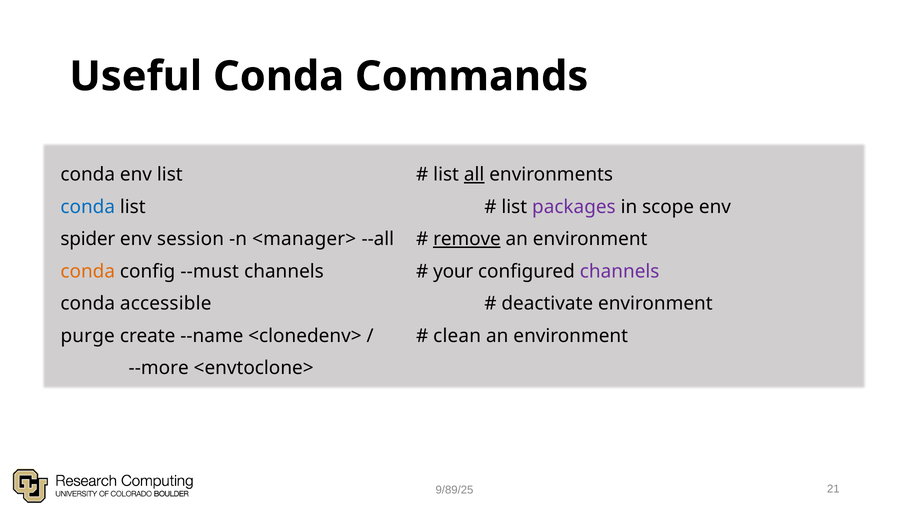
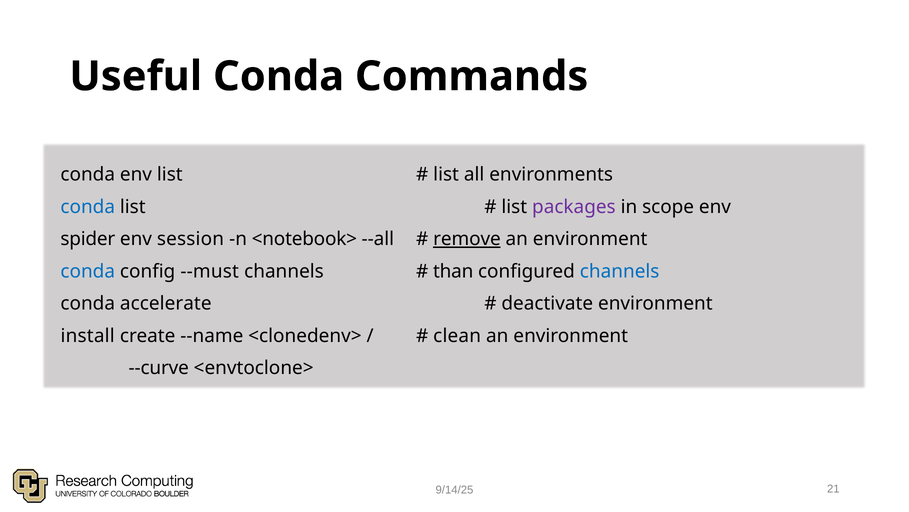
all underline: present -> none (474, 174)
<manager>: <manager> -> <notebook> (304, 239)
conda colour: orange -> blue (88, 271)
your: your -> than (453, 271)
channels colour: purple -> blue (620, 271)
accessible: accessible -> accelerate (166, 303)
purge: purge -> install (88, 335)
--more: --more -> --curve (159, 368)
9/89/25: 9/89/25 -> 9/14/25 (454, 489)
